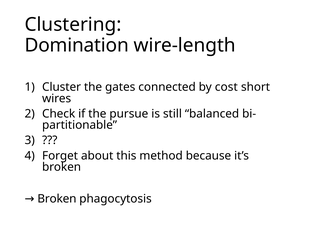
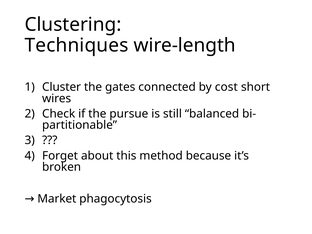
Domination: Domination -> Techniques (77, 45)
Broken: Broken -> Market (57, 199)
